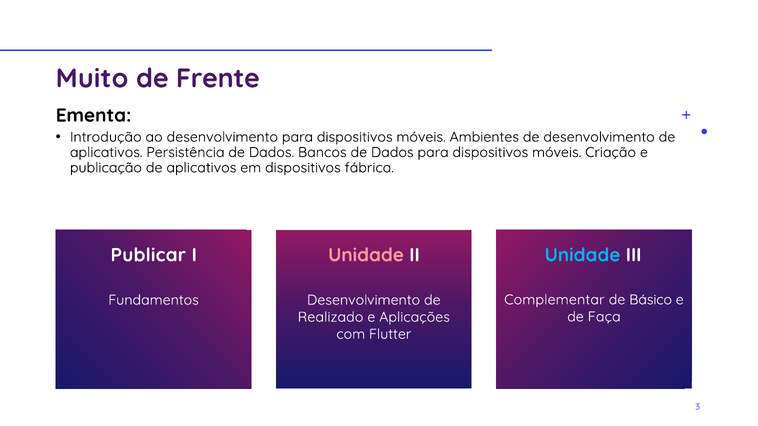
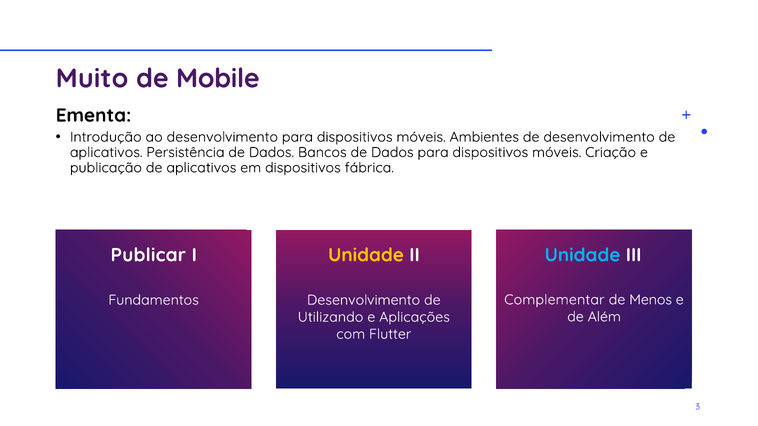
Frente: Frente -> Mobile (218, 78)
Unidade colour: pink -> yellow (366, 255)
Básico: Básico -> Menos (651, 300)
Faça: Faça -> Além (604, 317)
Realizado: Realizado -> Utilizando (331, 317)
